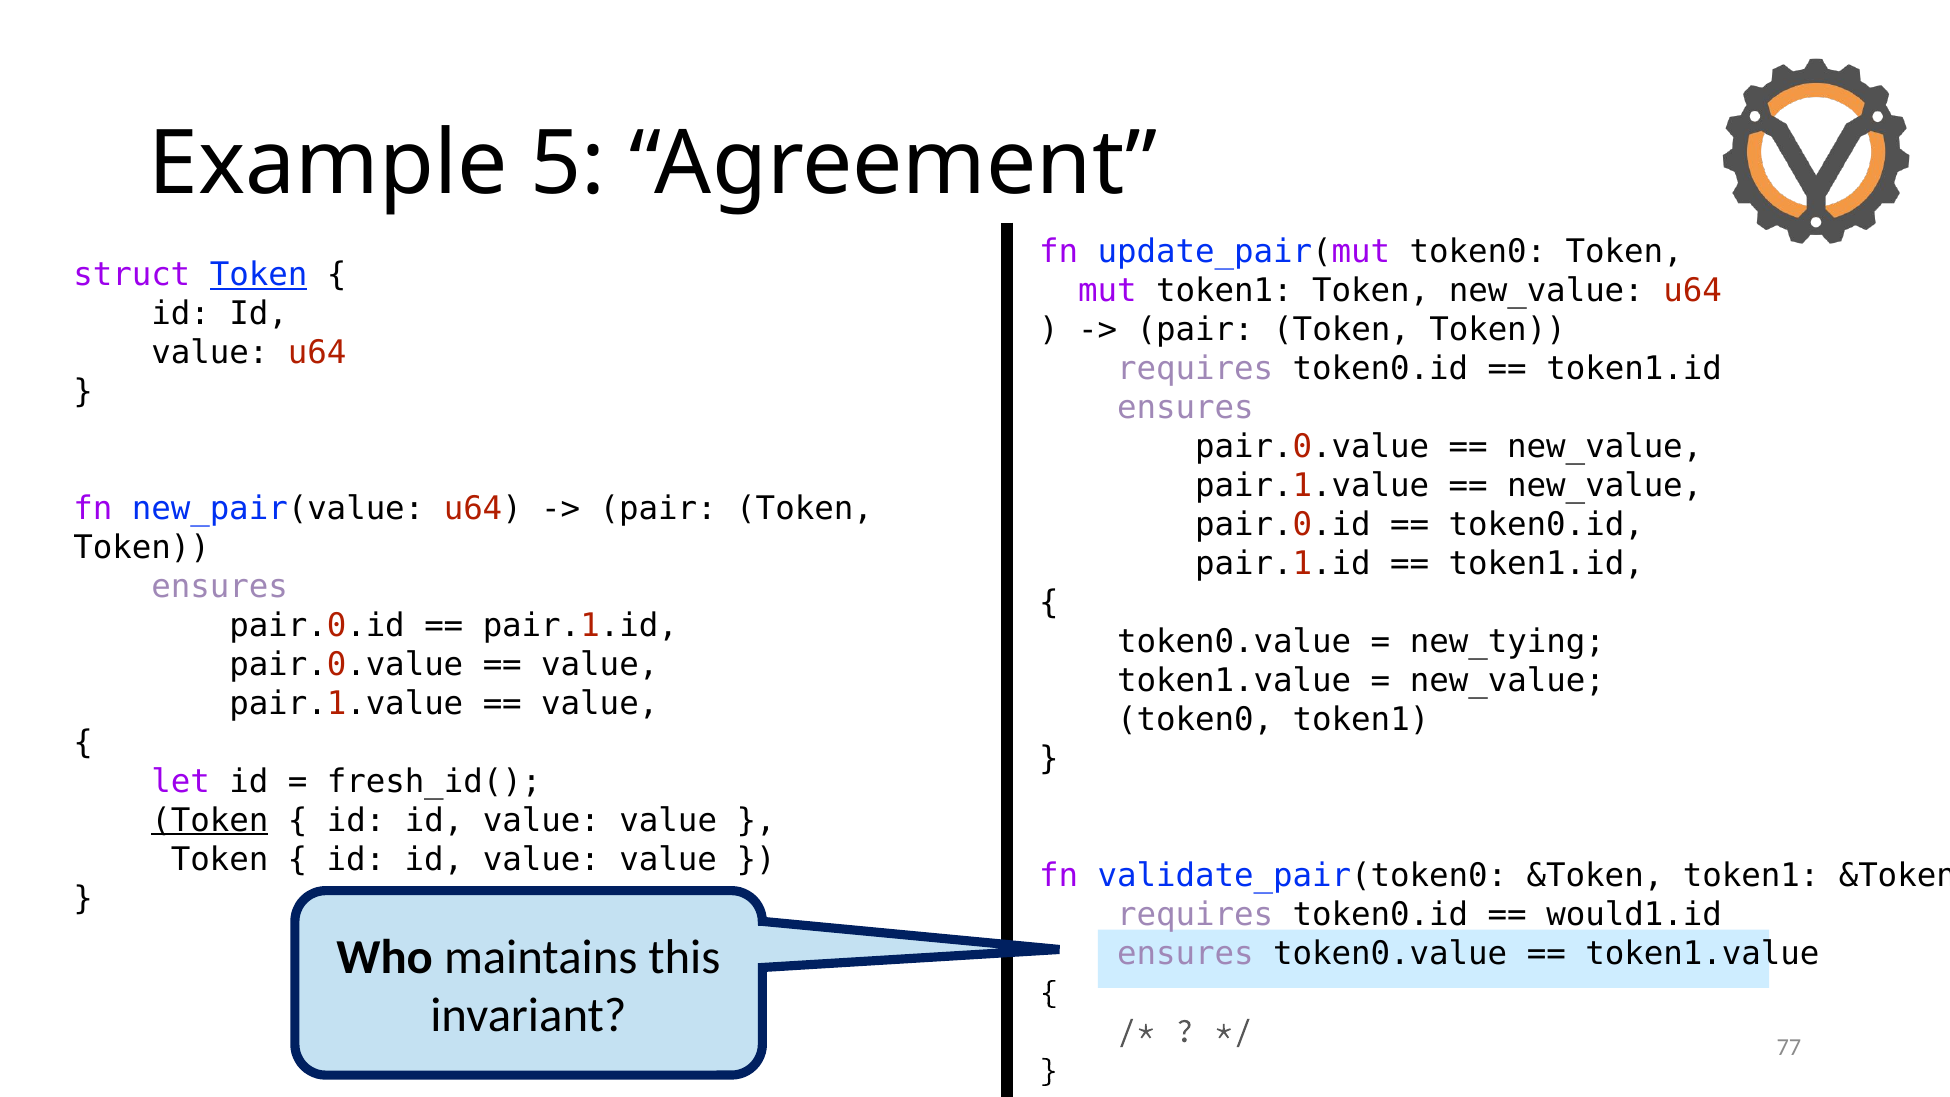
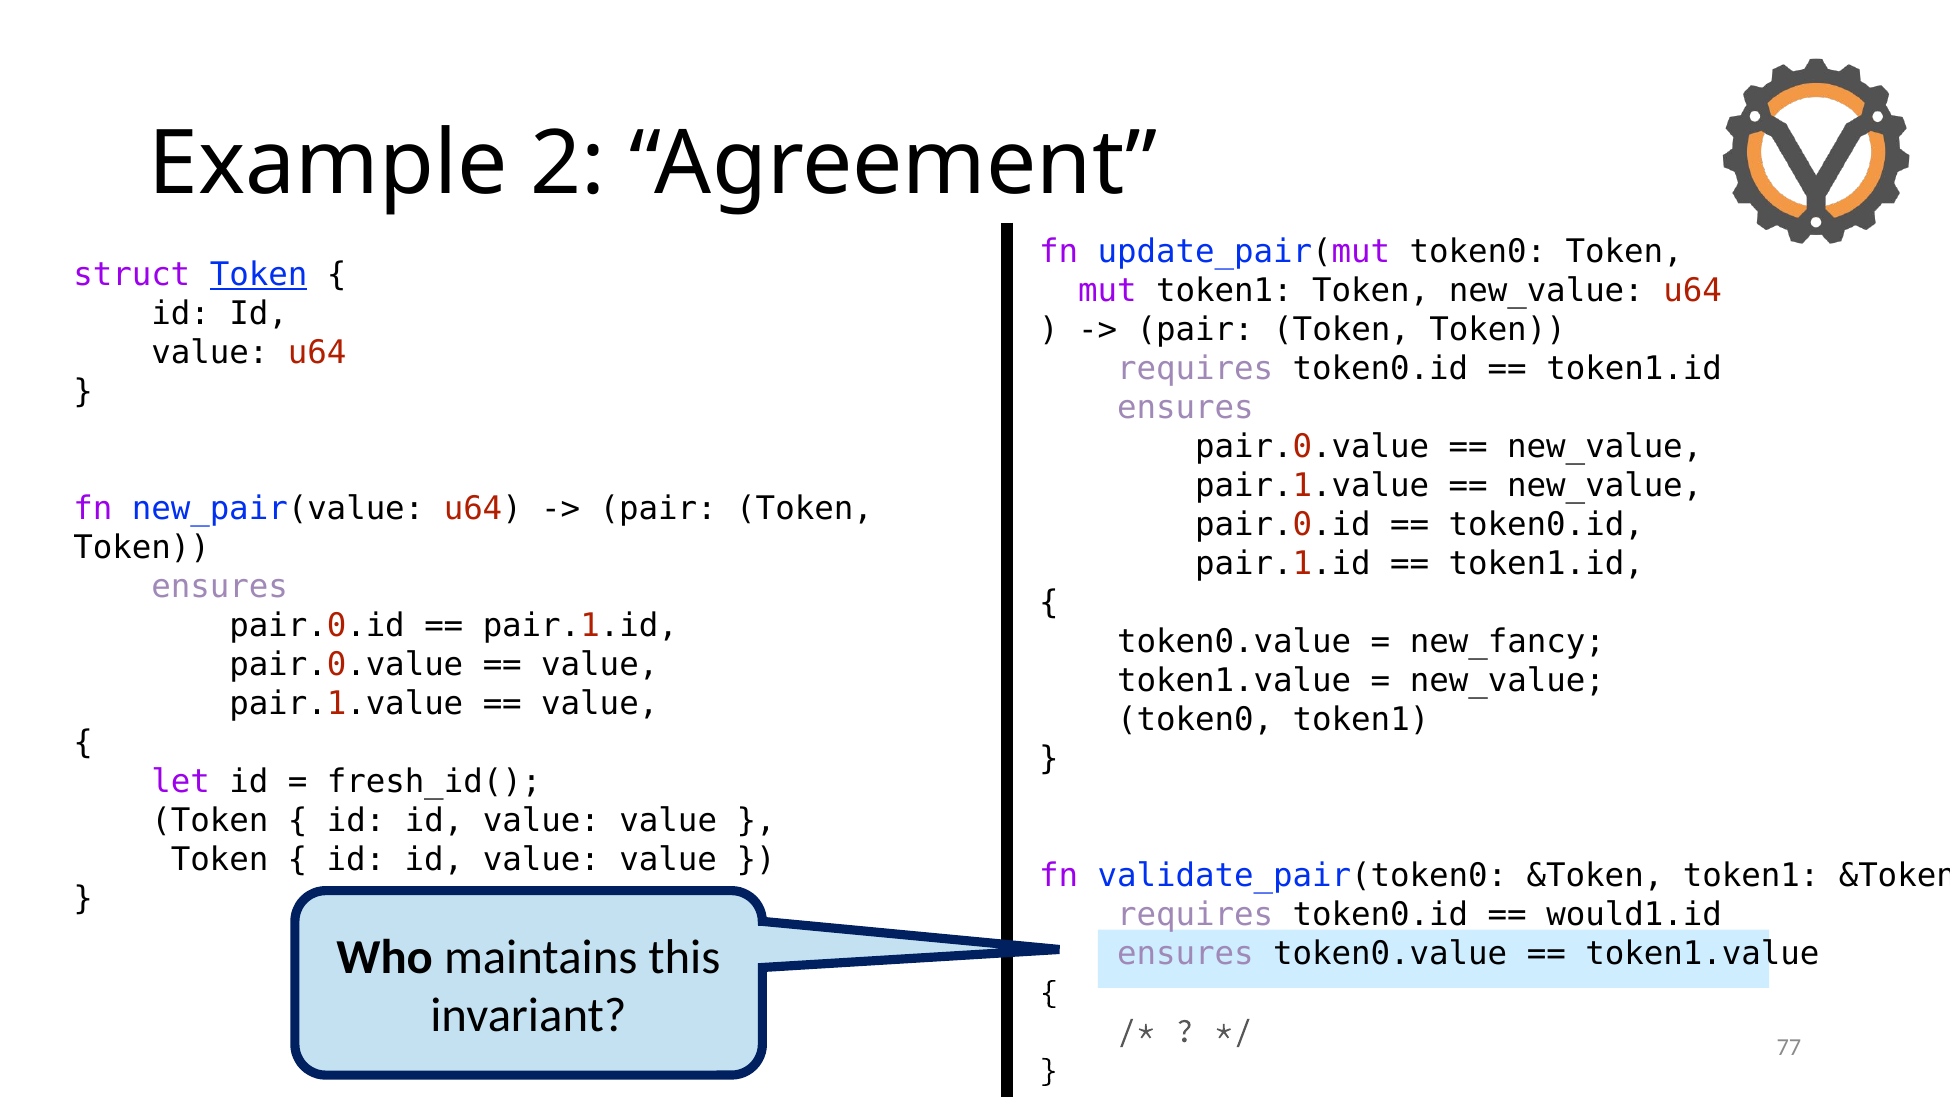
5: 5 -> 2 (568, 164)
new_tying: new_tying -> new_fancy (1507, 641)
Token underline: present -> none (210, 820)
